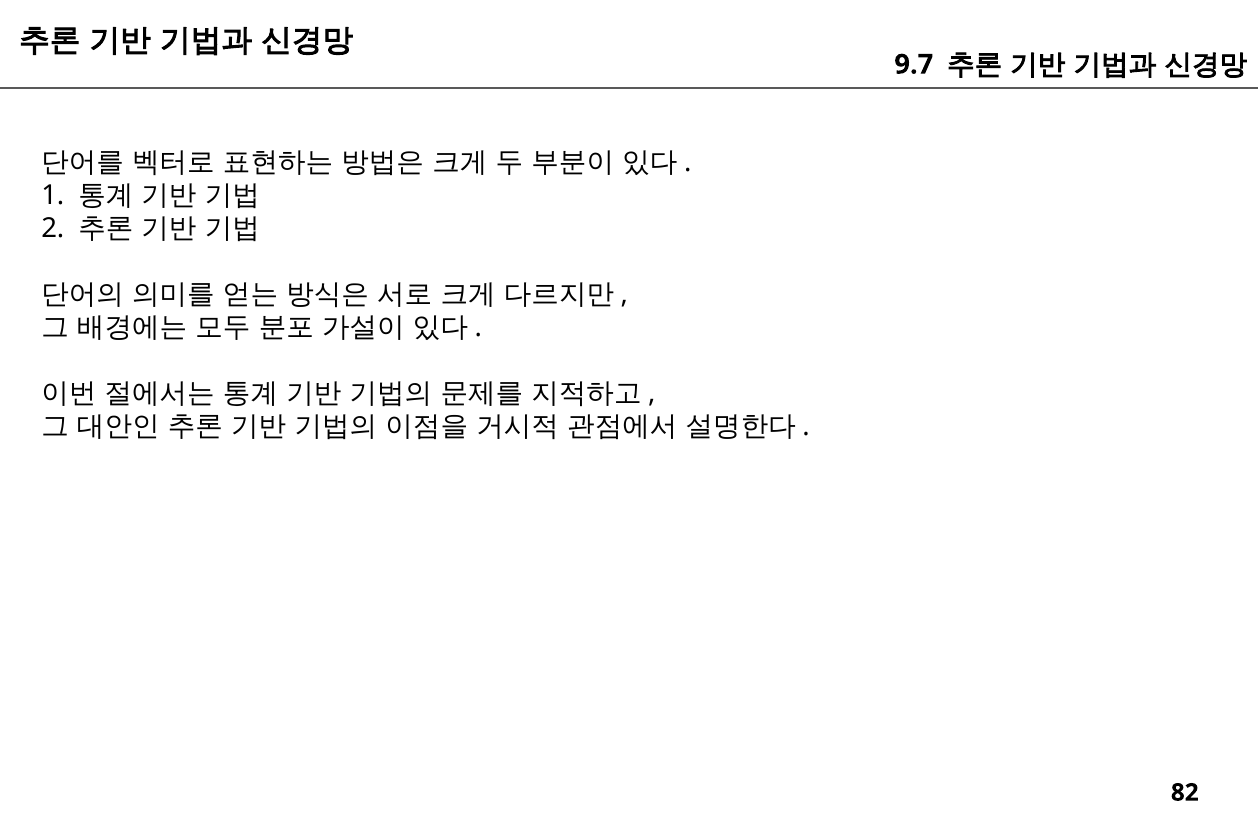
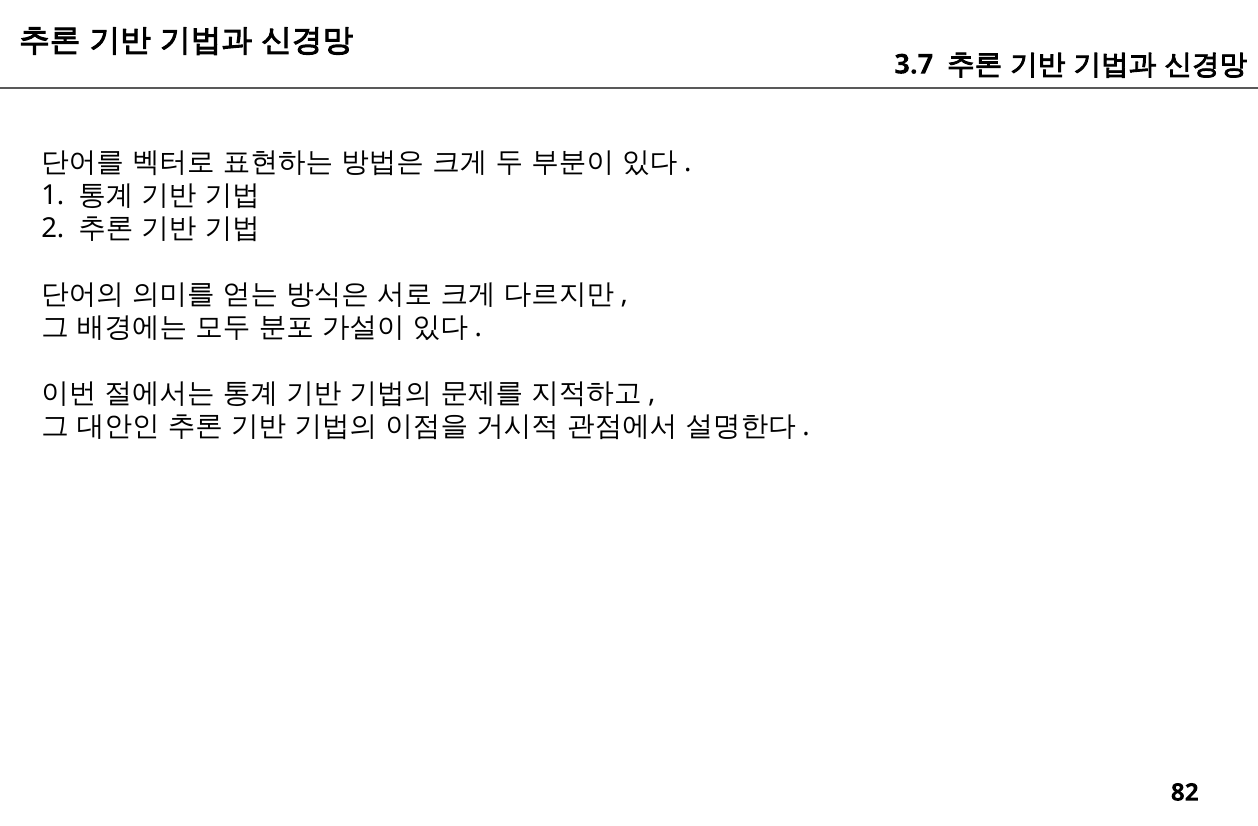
9.7: 9.7 -> 3.7 (914, 64)
